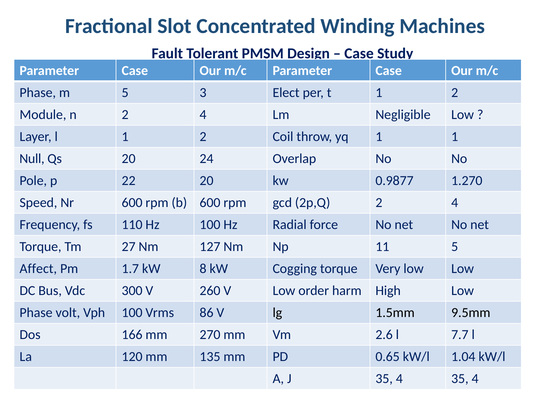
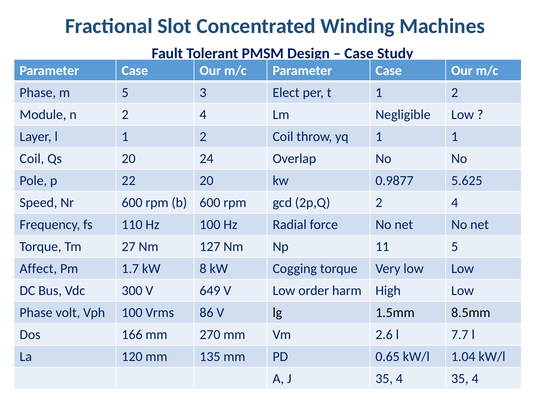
Null: Null -> Coil (32, 159)
1.270: 1.270 -> 5.625 (467, 181)
260: 260 -> 649 (210, 291)
9.5mm: 9.5mm -> 8.5mm (471, 312)
